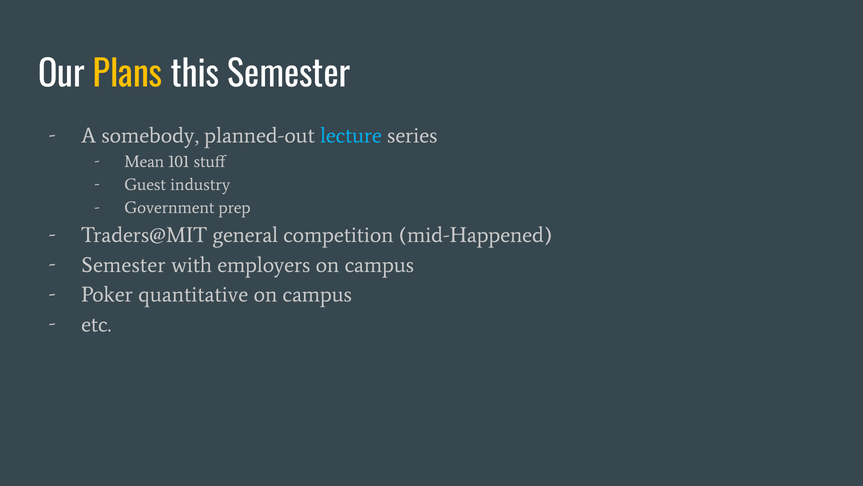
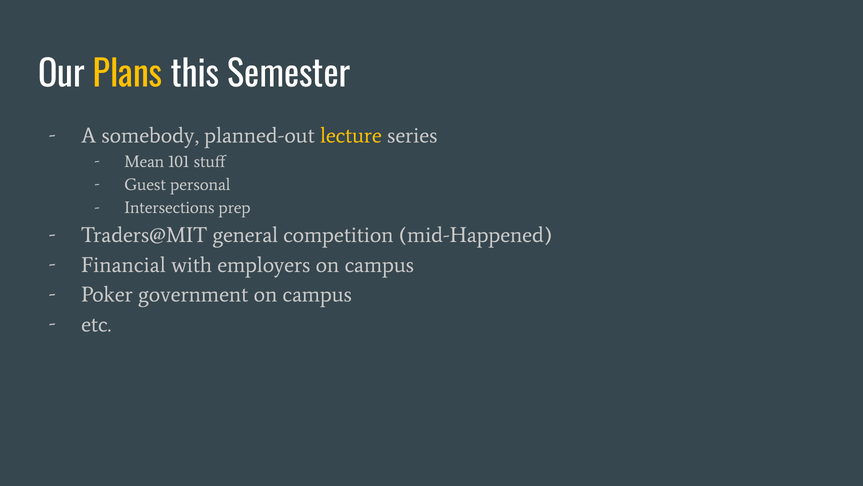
lecture colour: light blue -> yellow (351, 136)
industry: industry -> personal (200, 185)
Government: Government -> Intersections (169, 208)
Semester: Semester -> Financial (123, 265)
quantitative: quantitative -> government (193, 294)
